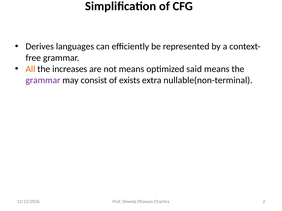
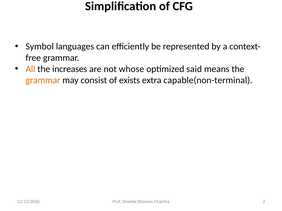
Derives: Derives -> Symbol (40, 47)
not means: means -> whose (131, 69)
grammar colour: purple -> orange (43, 80)
nullable(non-terminal: nullable(non-terminal -> capable(non-terminal (208, 80)
